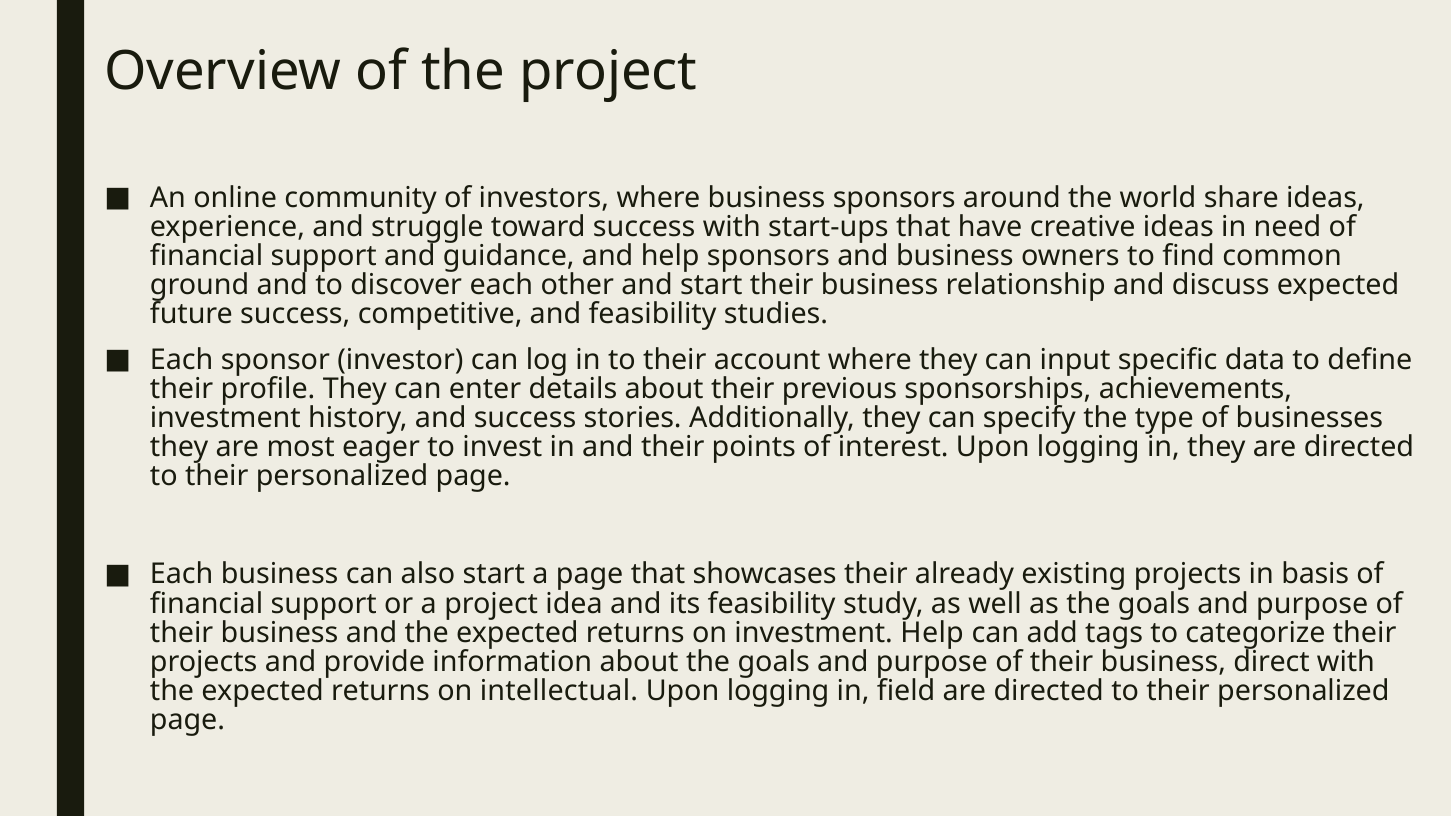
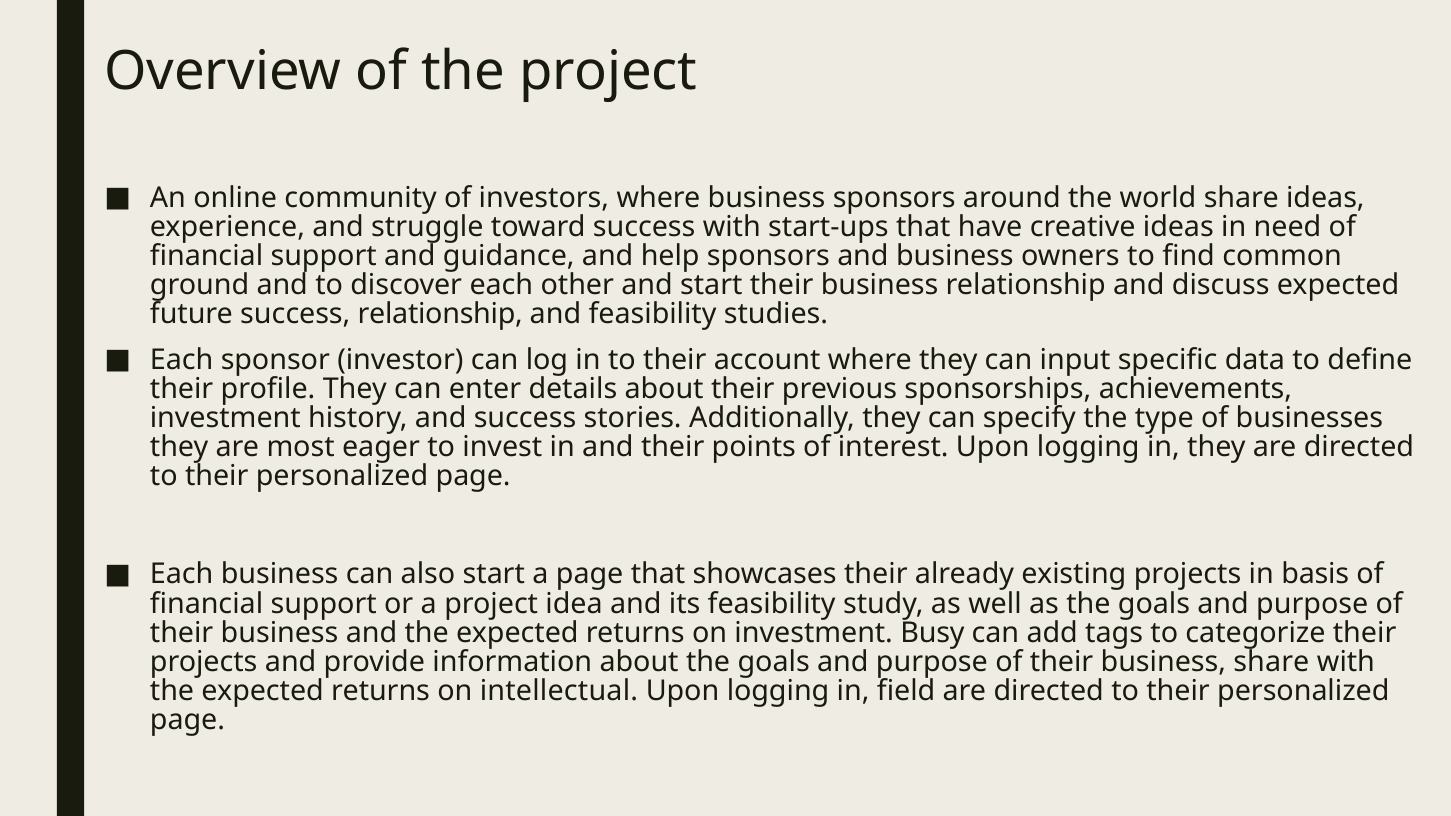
success competitive: competitive -> relationship (440, 314)
investment Help: Help -> Busy (932, 633)
business direct: direct -> share (1271, 662)
